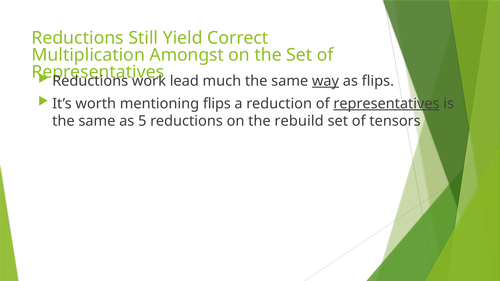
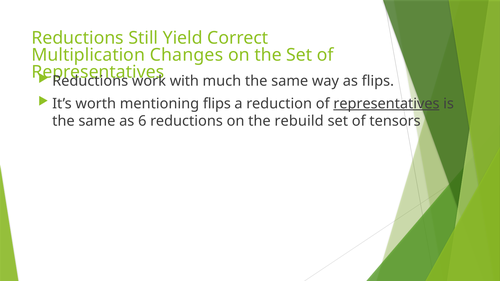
Amongst: Amongst -> Changes (186, 55)
lead: lead -> with (184, 81)
way underline: present -> none (325, 81)
5: 5 -> 6 (142, 121)
